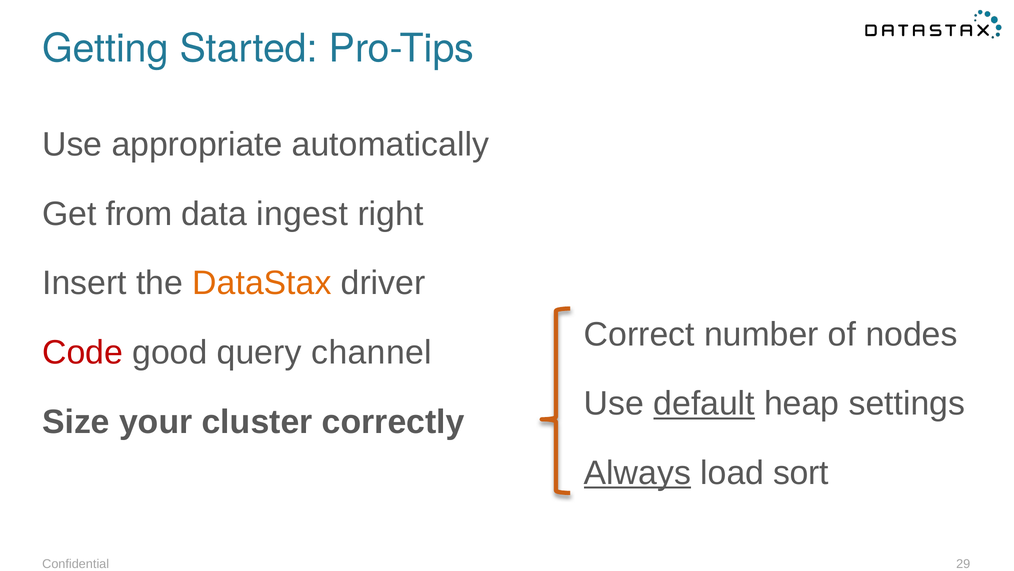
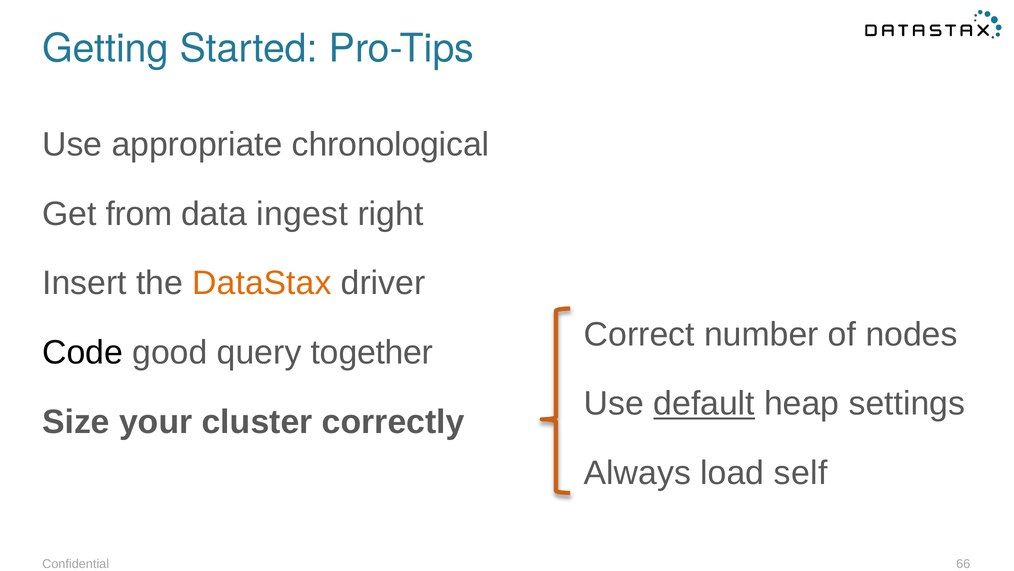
automatically: automatically -> chronological (391, 144)
Code colour: red -> black (83, 352)
channel: channel -> together (372, 352)
Always underline: present -> none (637, 473)
sort: sort -> self (801, 473)
29: 29 -> 66 (963, 563)
